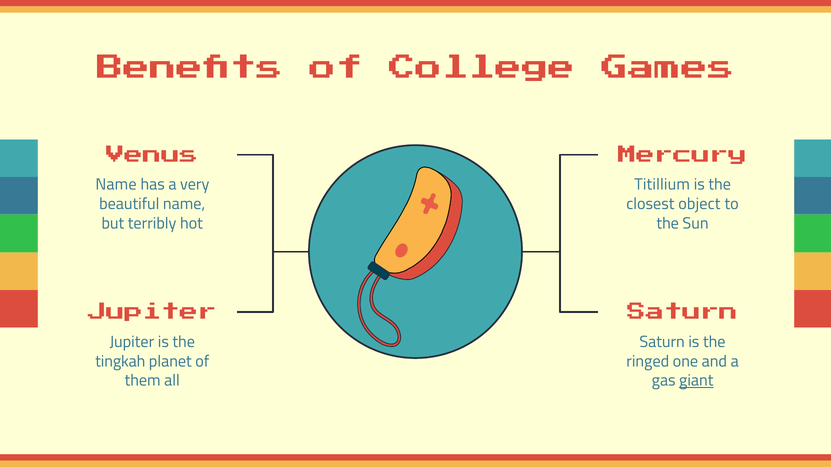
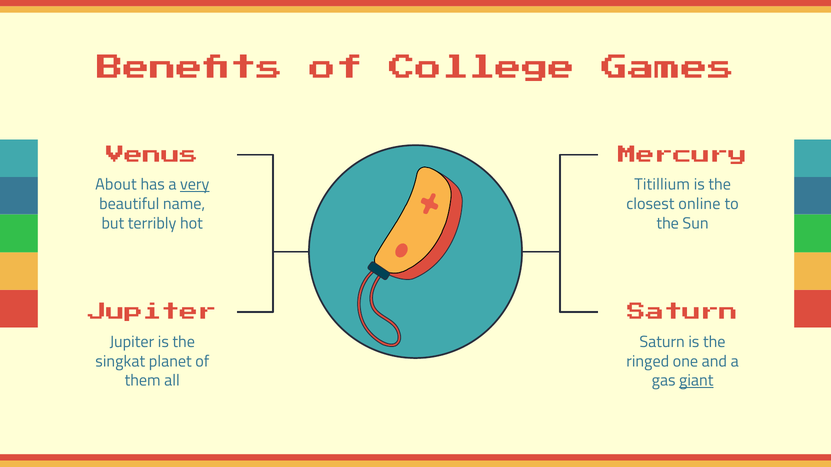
Name: Name -> About (116, 185)
very underline: none -> present (195, 185)
object: object -> online (699, 204)
tingkah: tingkah -> singkat (120, 362)
